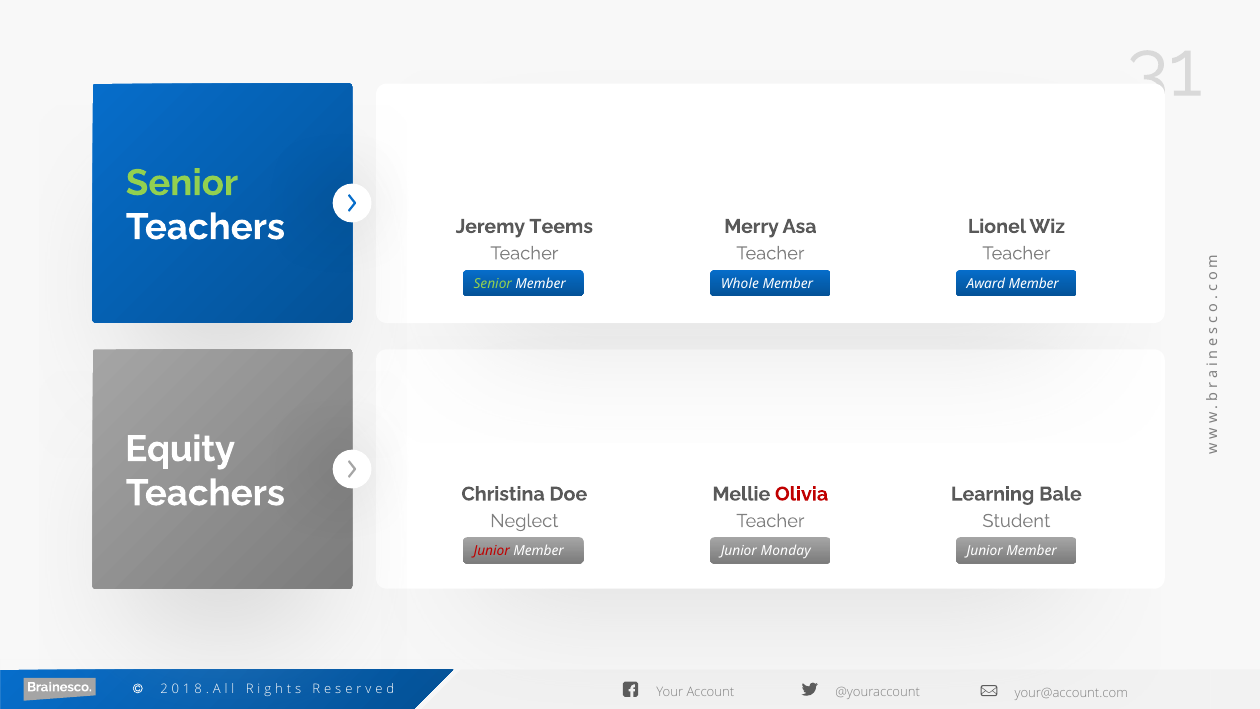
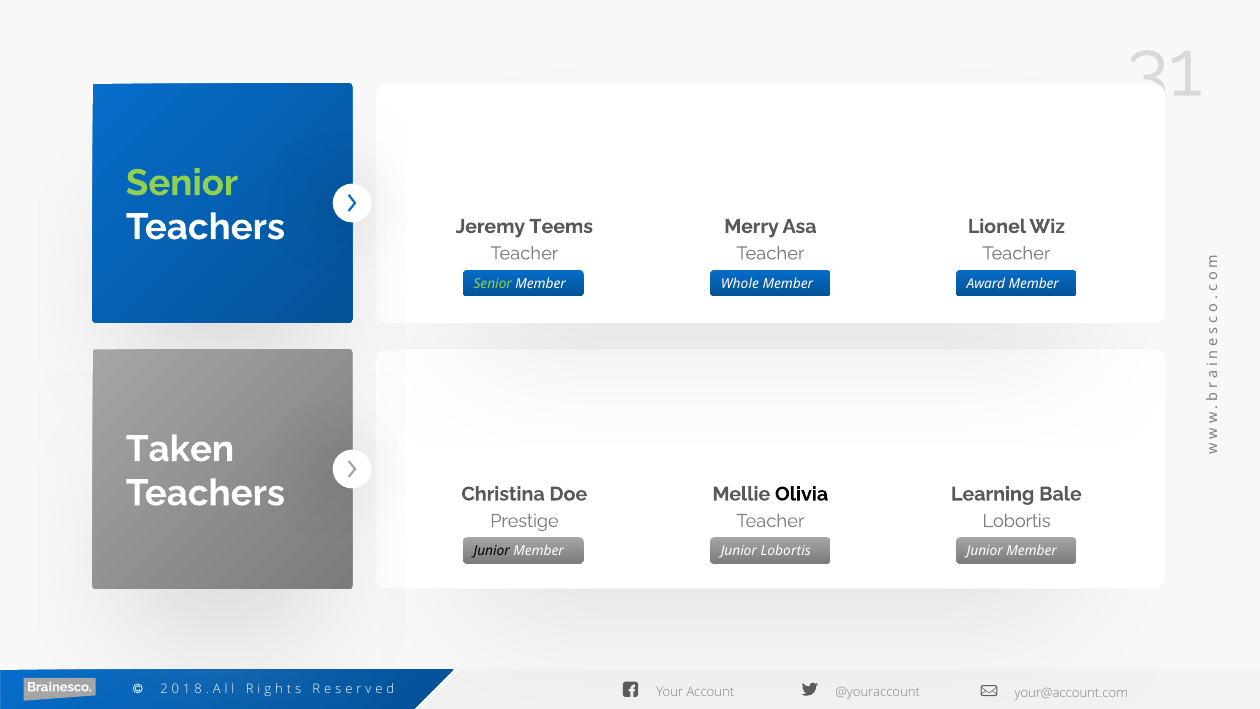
Equity: Equity -> Taken (180, 449)
Olivia colour: red -> black (802, 494)
Neglect: Neglect -> Prestige (524, 521)
Student: Student -> Lobortis (1016, 521)
Junior colour: red -> black (492, 551)
Junior Monday: Monday -> Lobortis (786, 551)
